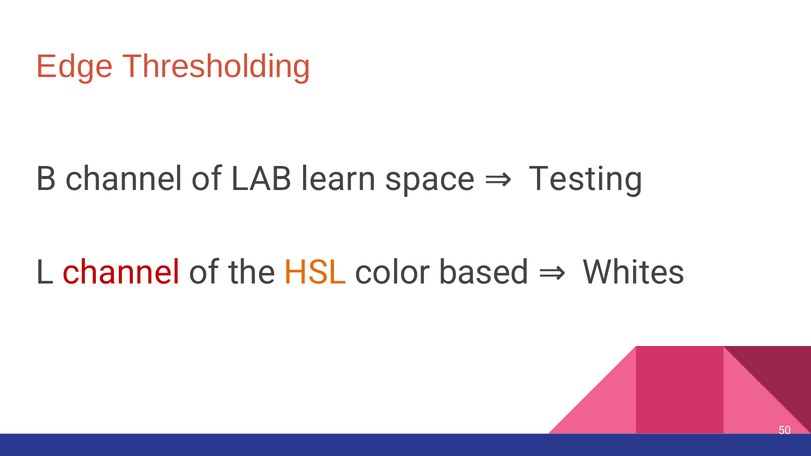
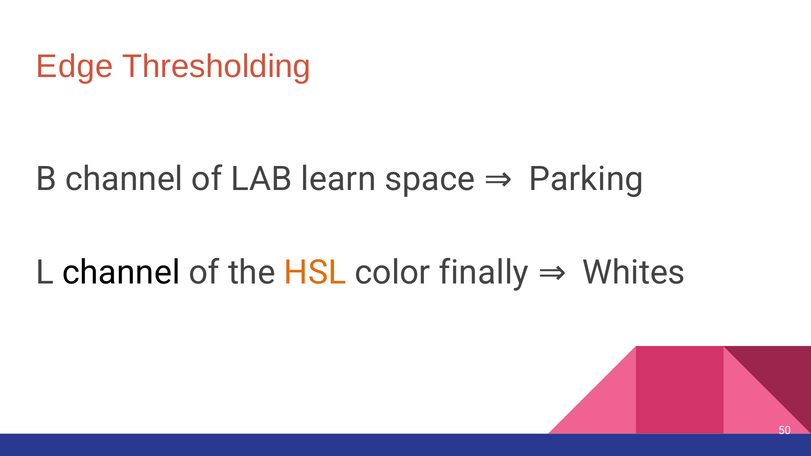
Testing: Testing -> Parking (586, 179)
channel colour: red -> black (121, 273)
based: based -> finally (484, 273)
